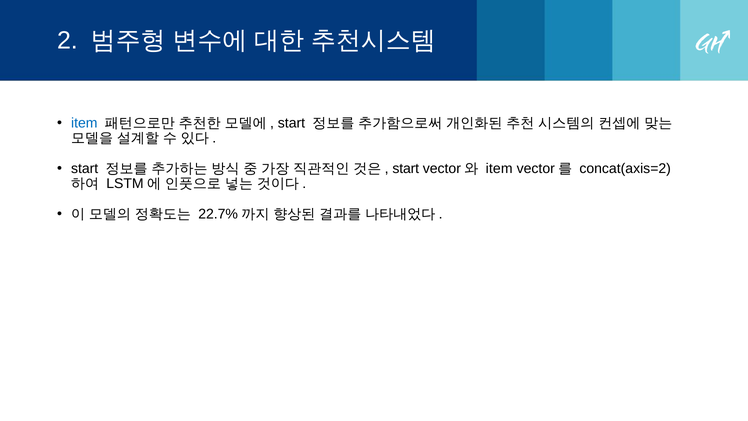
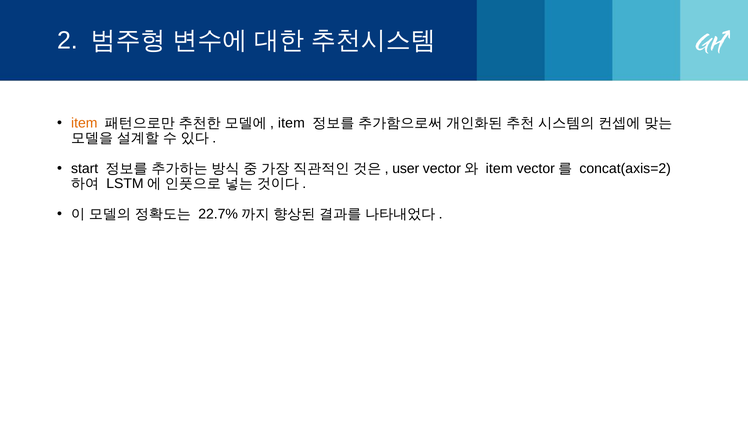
item colour: blue -> orange (84, 123)
start: start -> item (291, 123)
start: start -> user (406, 168)
